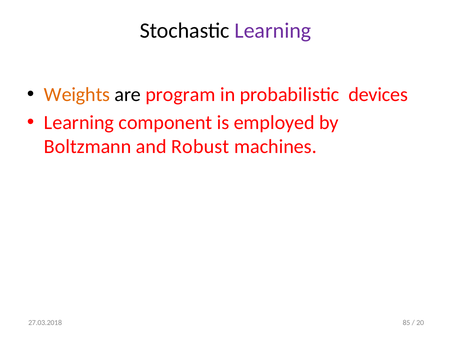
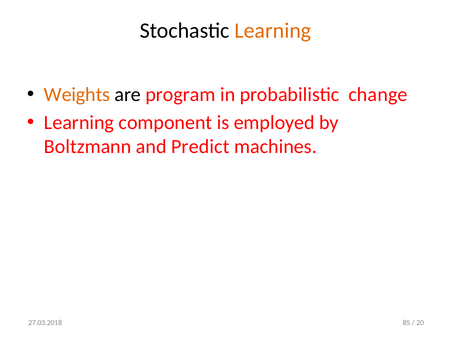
Learning colour: purple -> orange (273, 30)
devices: devices -> change (378, 95)
Robust: Robust -> Predict (200, 147)
